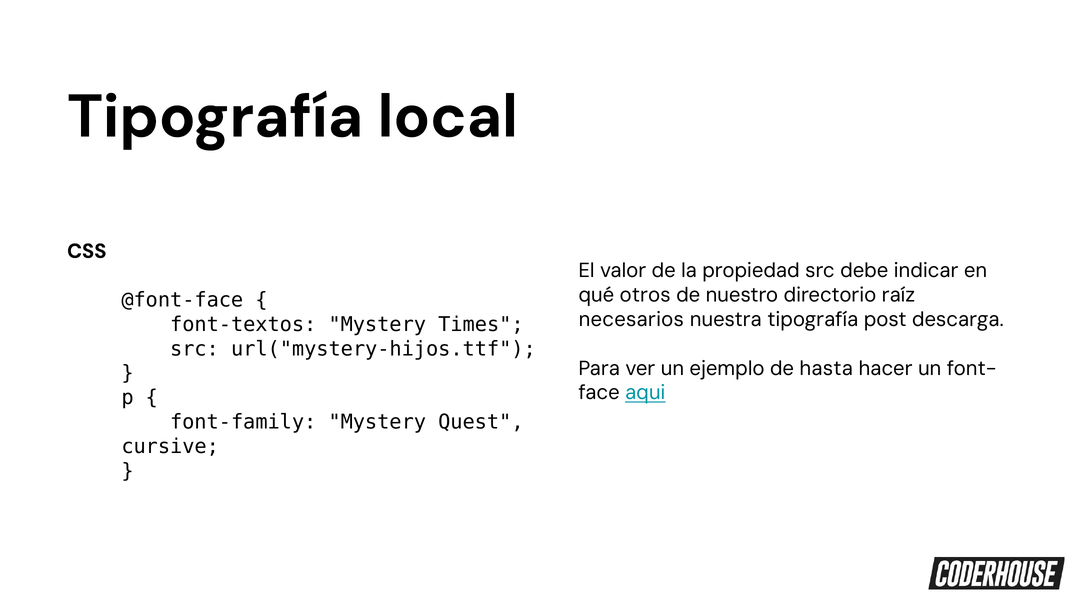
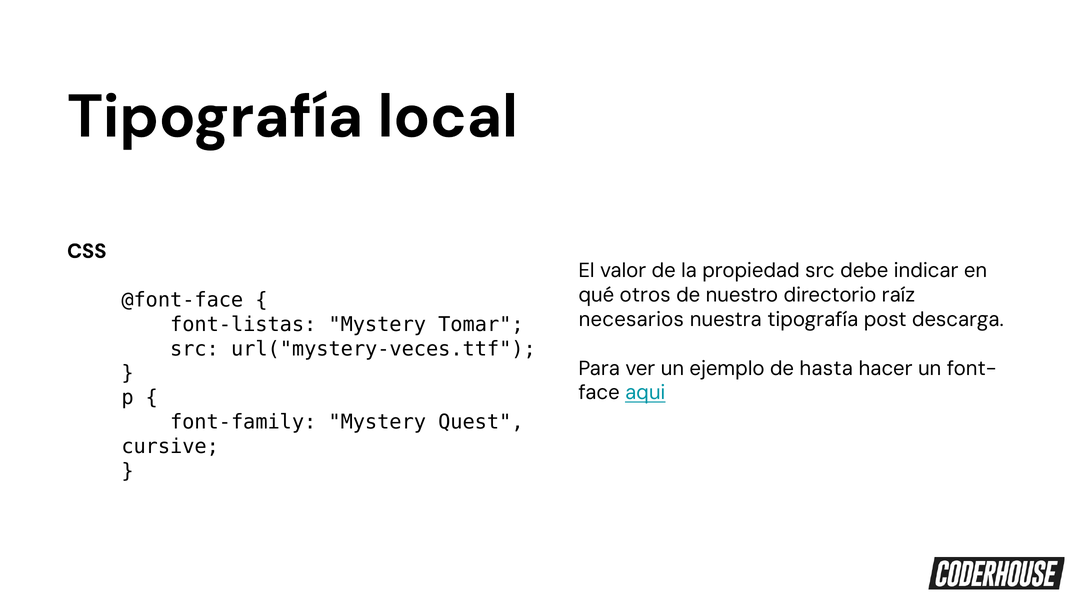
font-textos: font-textos -> font-listas (243, 324)
Times: Times -> Tomar (481, 324)
url("mystery-hijos.ttf: url("mystery-hijos.ttf -> url("mystery-veces.ttf (383, 349)
